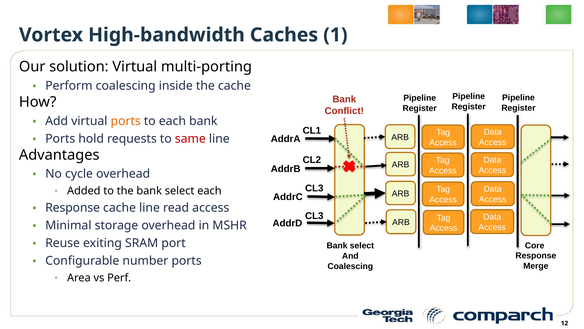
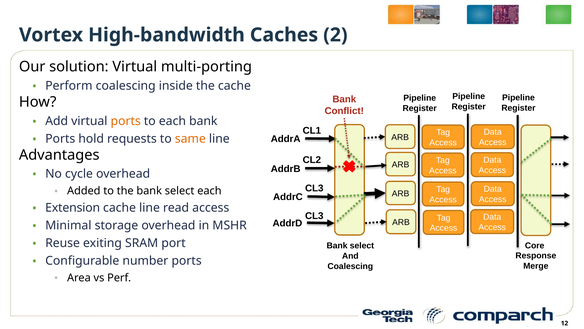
1: 1 -> 2 (335, 35)
same colour: red -> orange (190, 139)
Response: Response -> Extension (73, 208)
